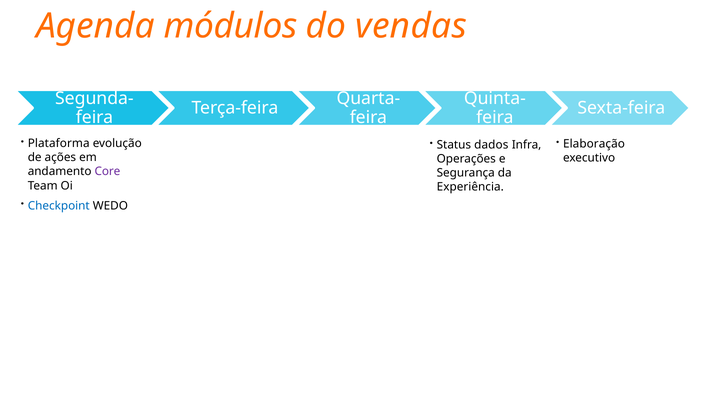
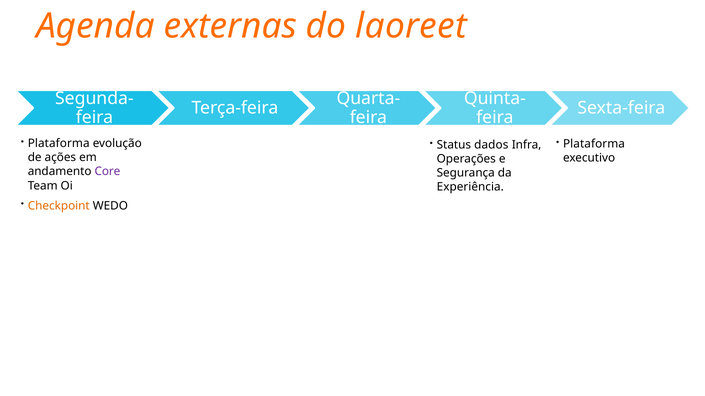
módulos: módulos -> externas (230, 26)
vendas: vendas -> laoreet (411, 26)
Elaboração: Elaboração -> Plataforma (594, 144)
Checkpoint colour: blue -> orange (59, 206)
